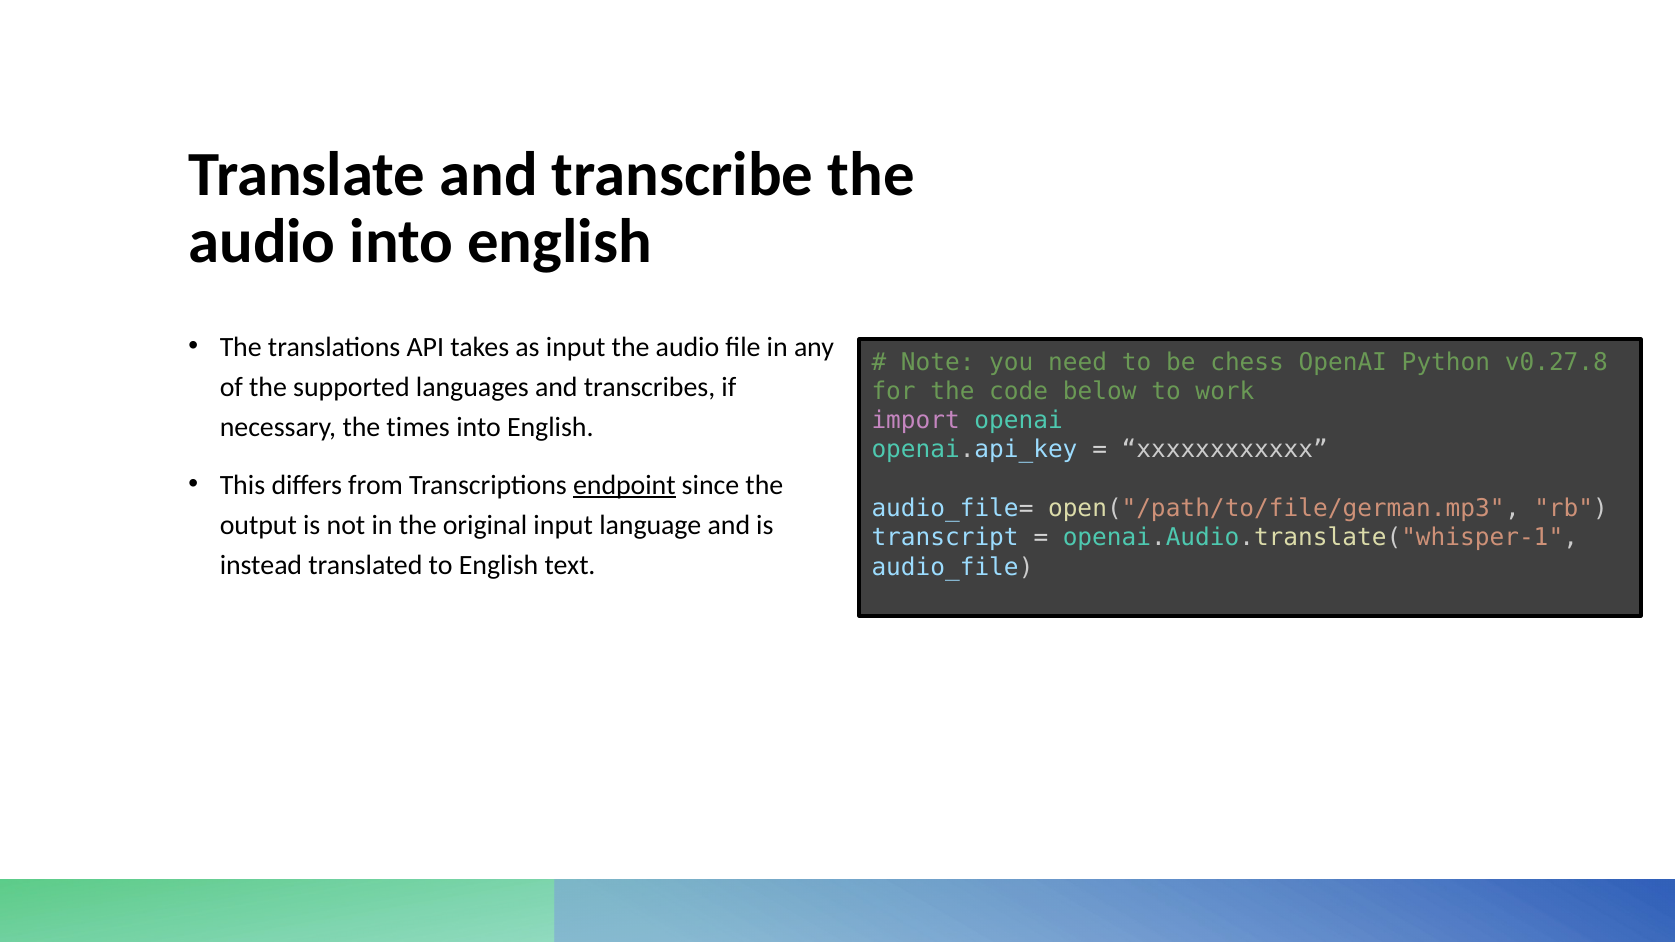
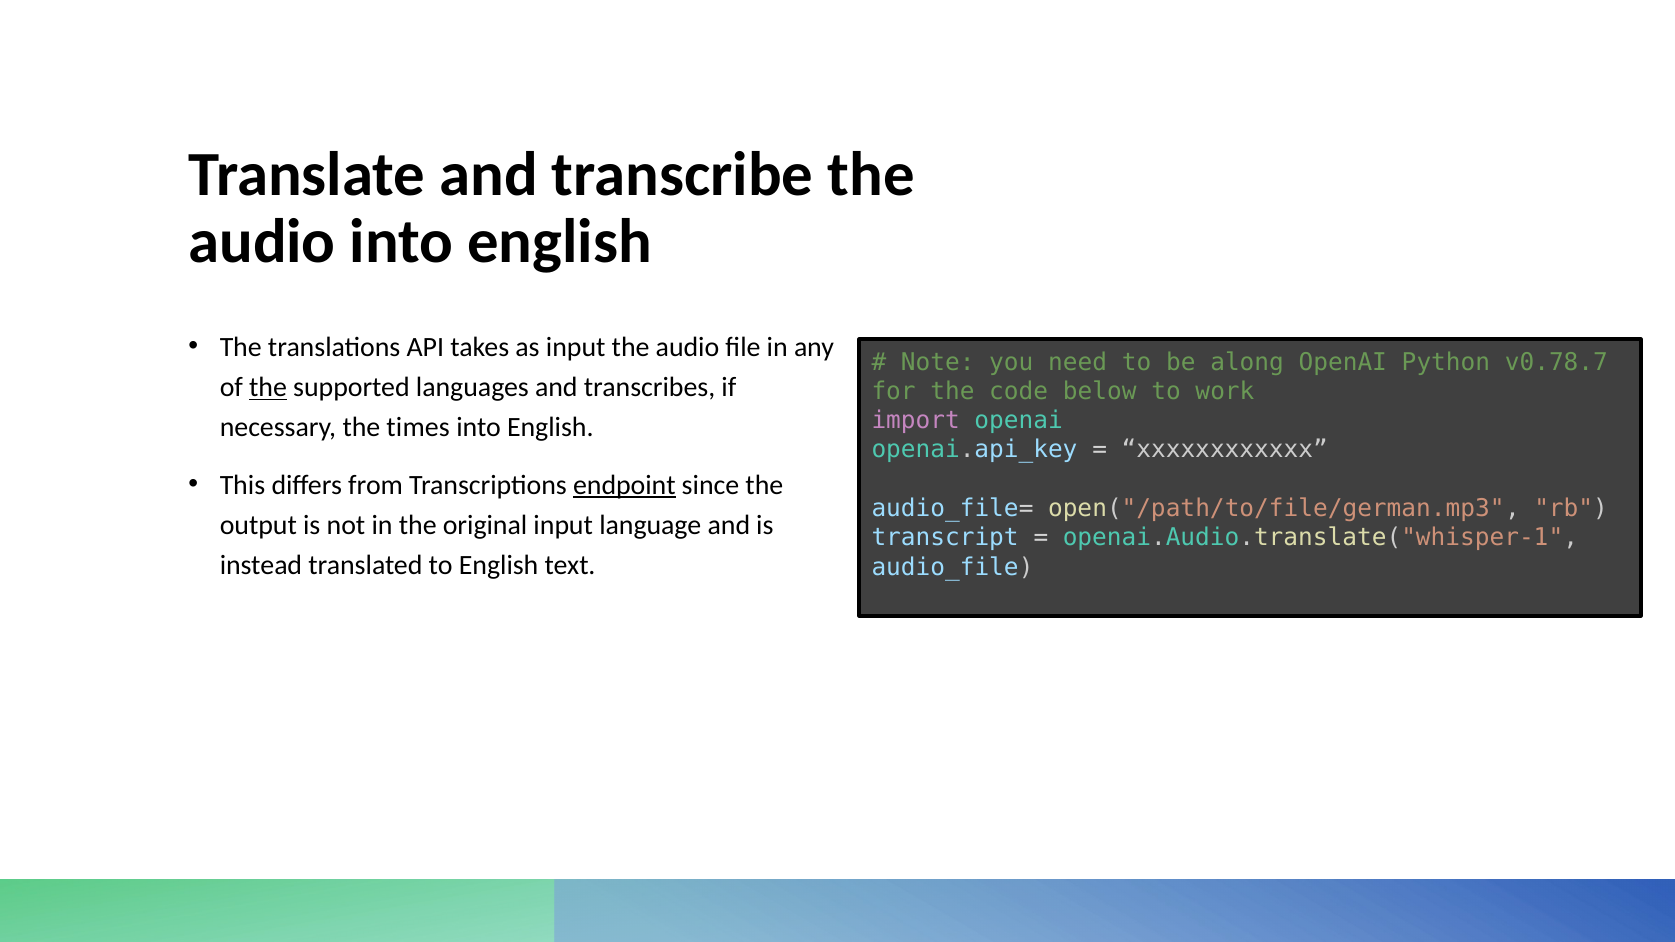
chess: chess -> along (1247, 362)
v0.27.8: v0.27.8 -> v0.78.7 (1556, 362)
the underline: none -> present (268, 387)
